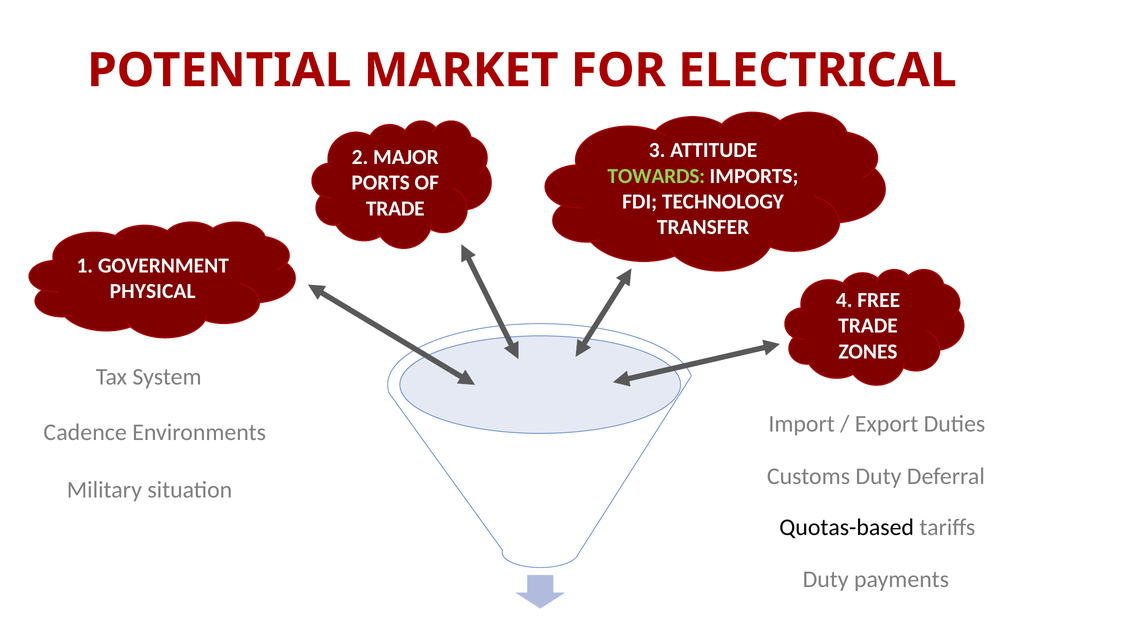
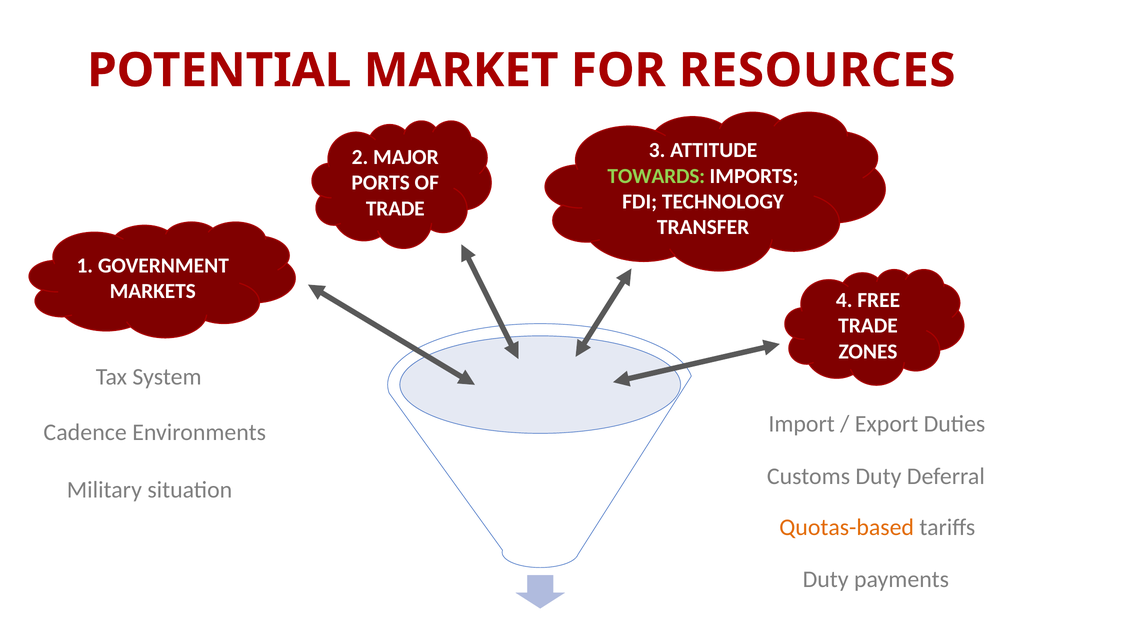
ELECTRICAL: ELECTRICAL -> RESOURCES (817, 71)
PHYSICAL: PHYSICAL -> MARKETS (153, 291)
Quotas-based colour: black -> orange (847, 528)
